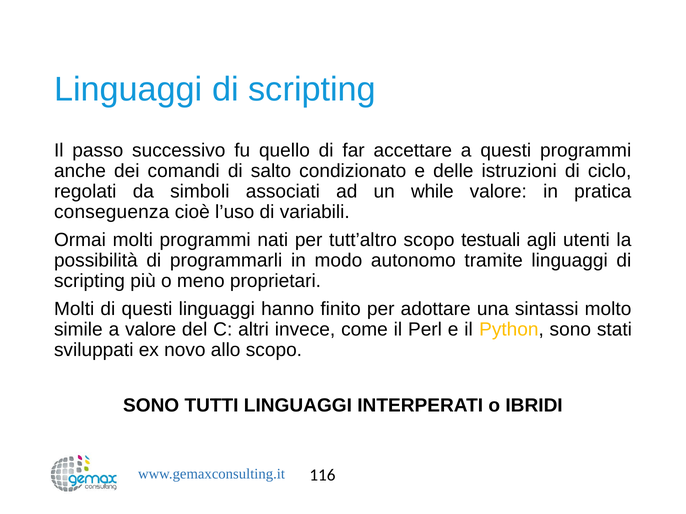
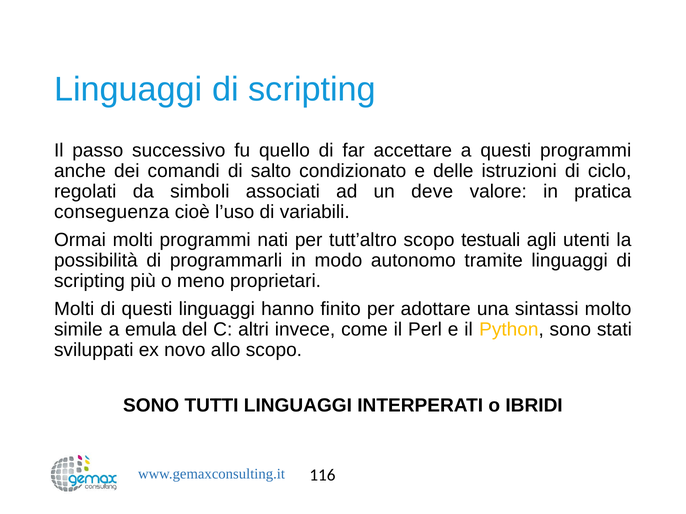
while: while -> deve (432, 192)
a valore: valore -> emula (151, 330)
